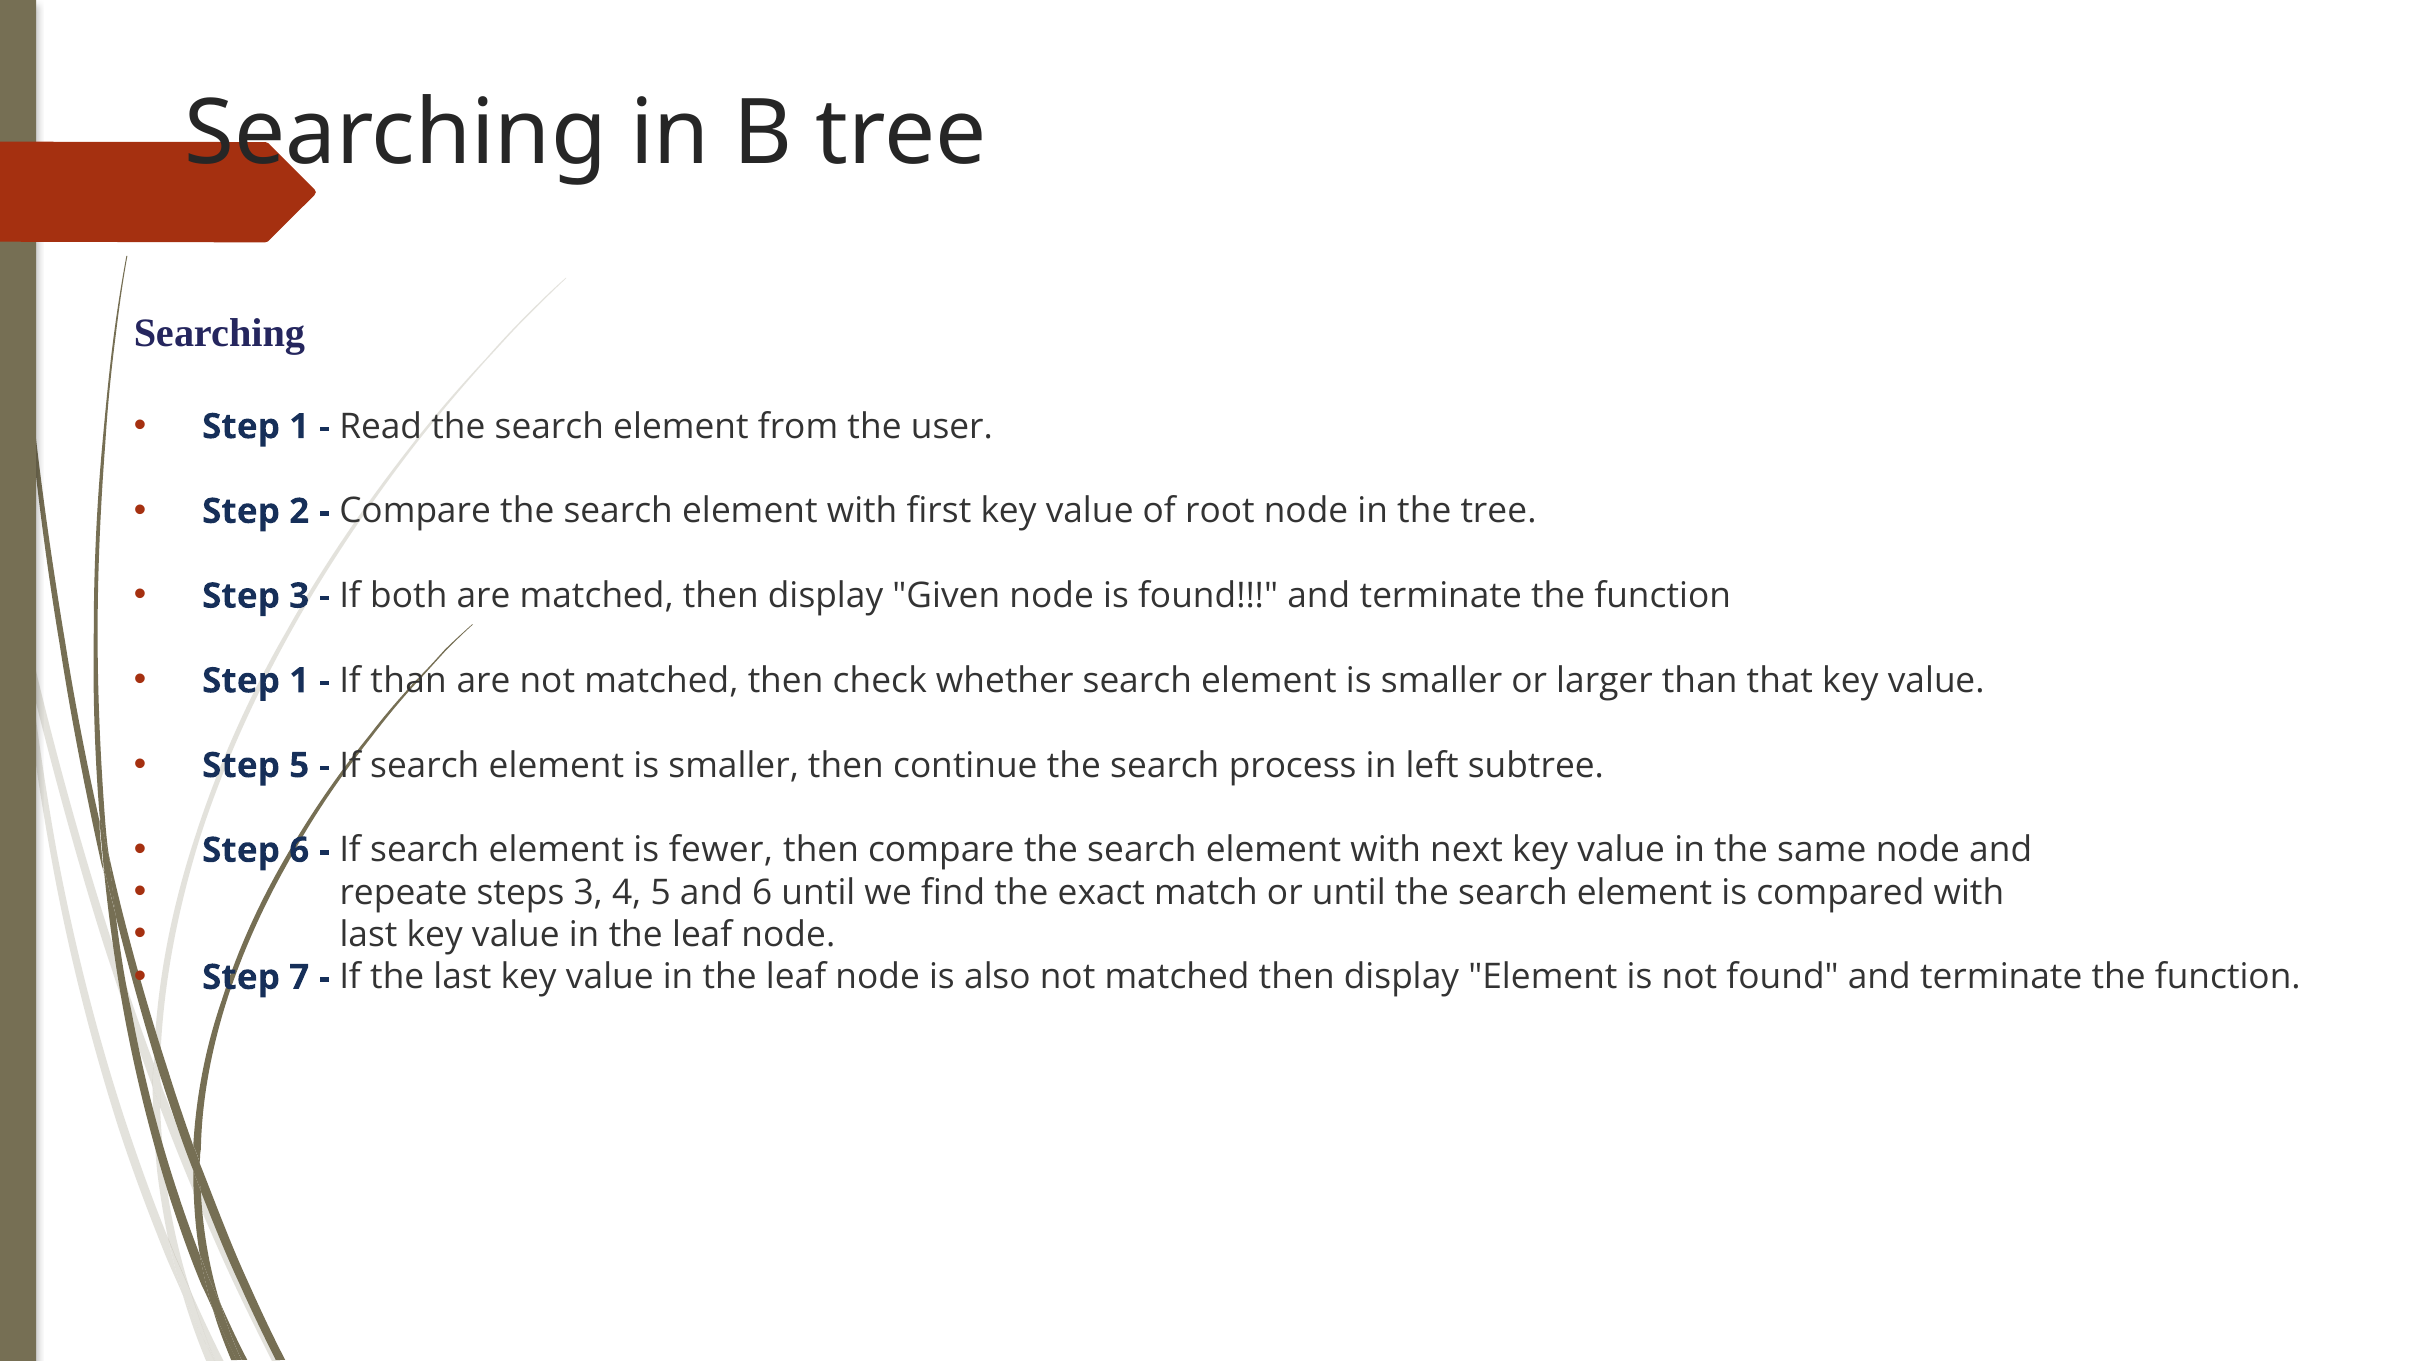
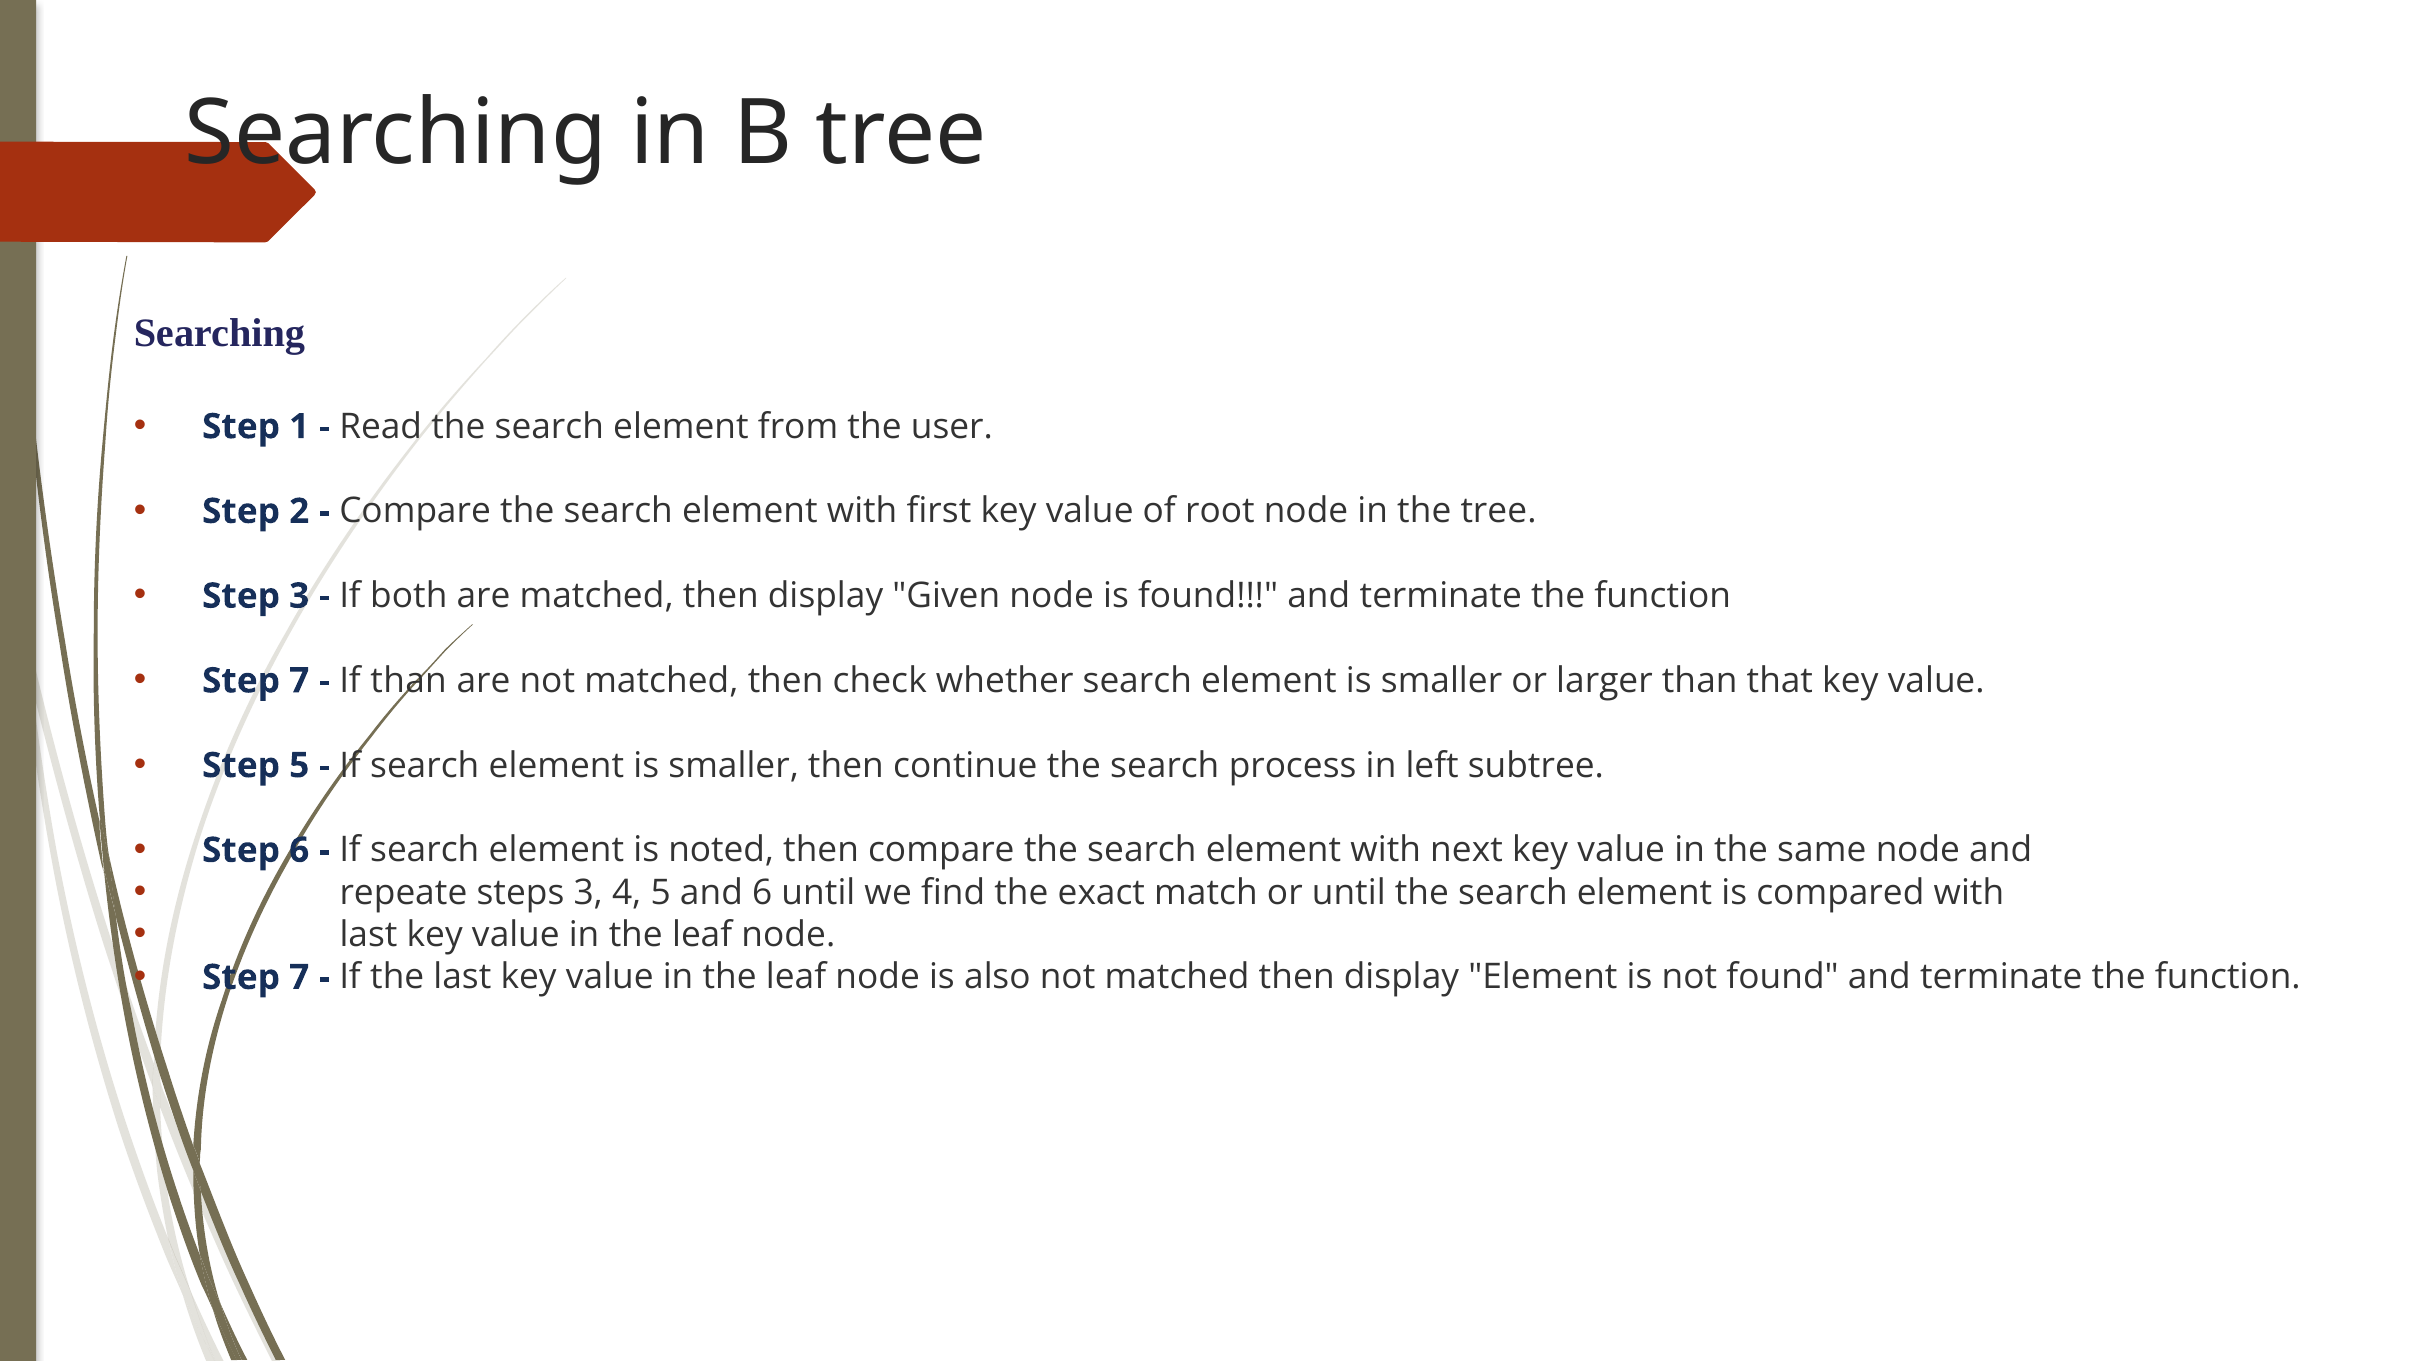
1: 1 -> 7 (299, 681)
fewer: fewer -> noted (721, 850)
